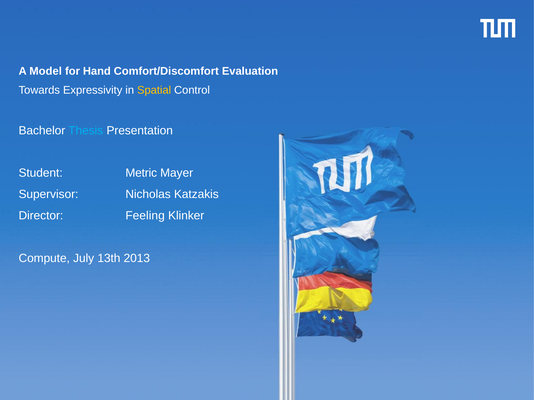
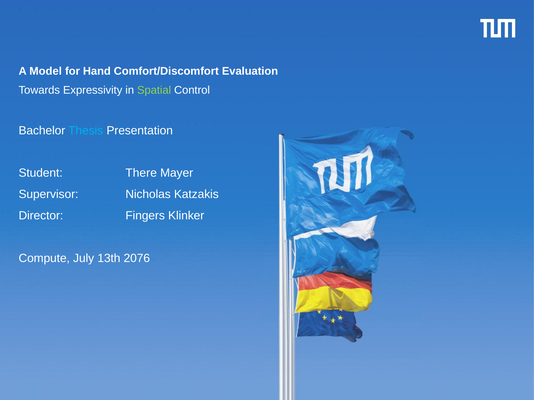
Spatial colour: yellow -> light green (154, 90)
Metric: Metric -> There (141, 173)
Feeling: Feeling -> Fingers (145, 216)
2013: 2013 -> 2076 (137, 259)
